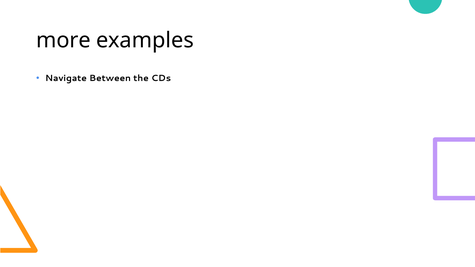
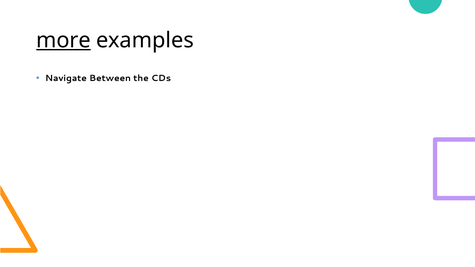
more underline: none -> present (63, 40)
